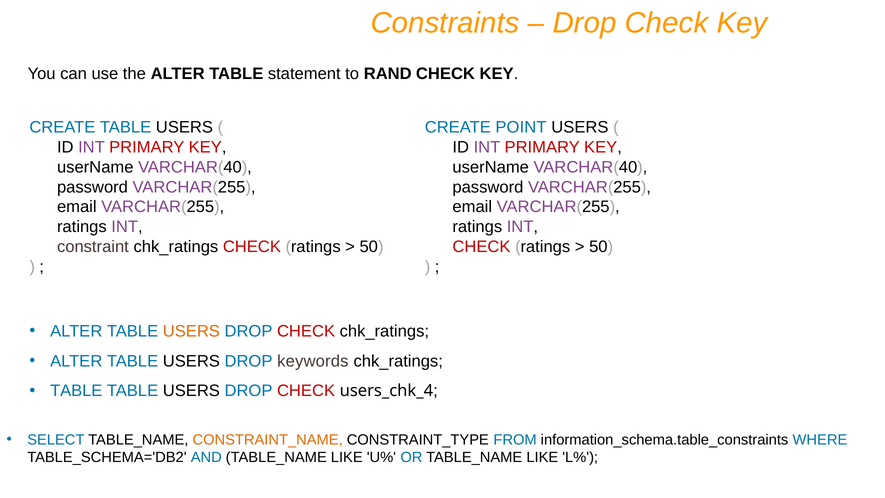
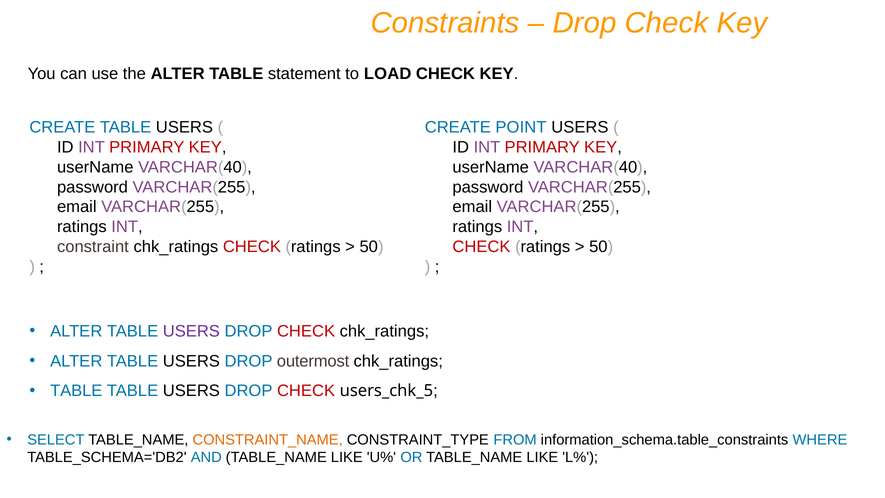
RAND: RAND -> LOAD (388, 74)
USERS colour: orange -> purple (191, 331)
keywords: keywords -> outermost (313, 361)
users_chk_4: users_chk_4 -> users_chk_5 (386, 391)
